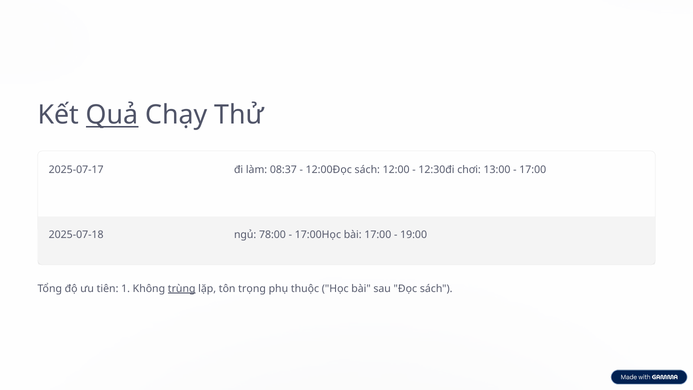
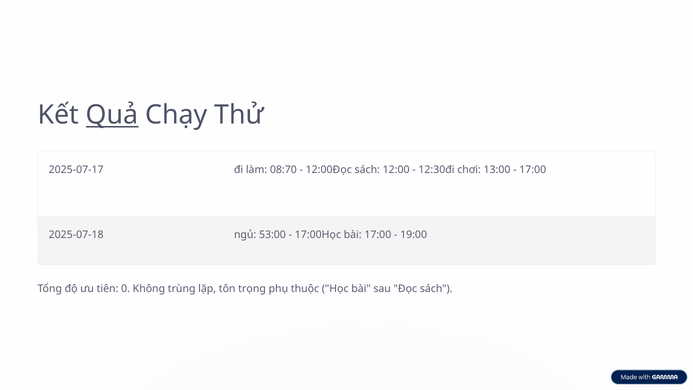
08:37: 08:37 -> 08:70 (283, 170)
78:00: 78:00 -> 53:00 (272, 235)
1: 1 -> 0 (126, 288)
trùng underline: present -> none (182, 288)
